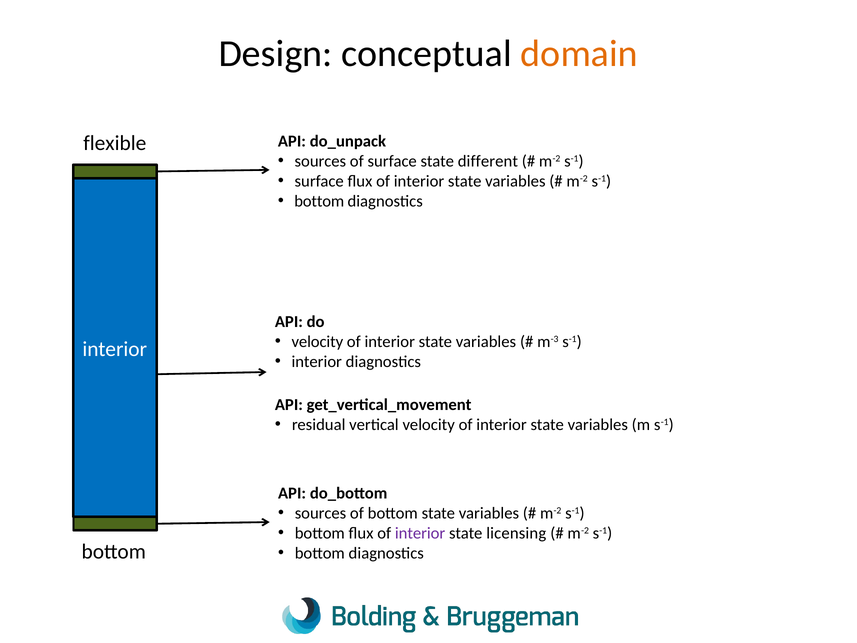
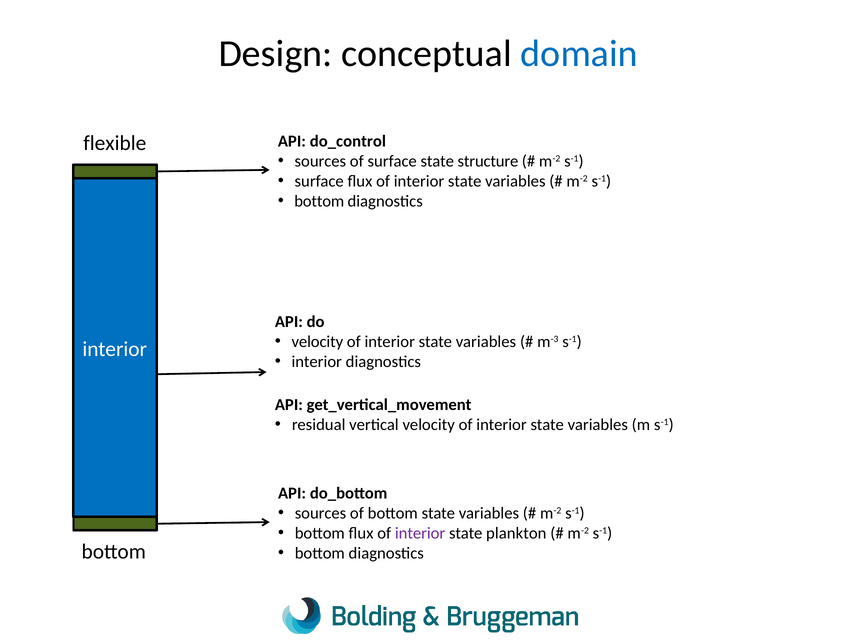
domain colour: orange -> blue (579, 53)
do_unpack: do_unpack -> do_control (348, 141)
different: different -> structure (488, 161)
licensing: licensing -> plankton (516, 533)
